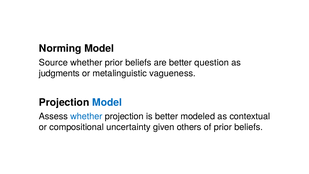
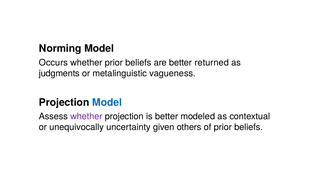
Source: Source -> Occurs (53, 62)
question: question -> returned (212, 62)
whether colour: blue -> purple (86, 116)
compositional: compositional -> unequivocally (77, 127)
